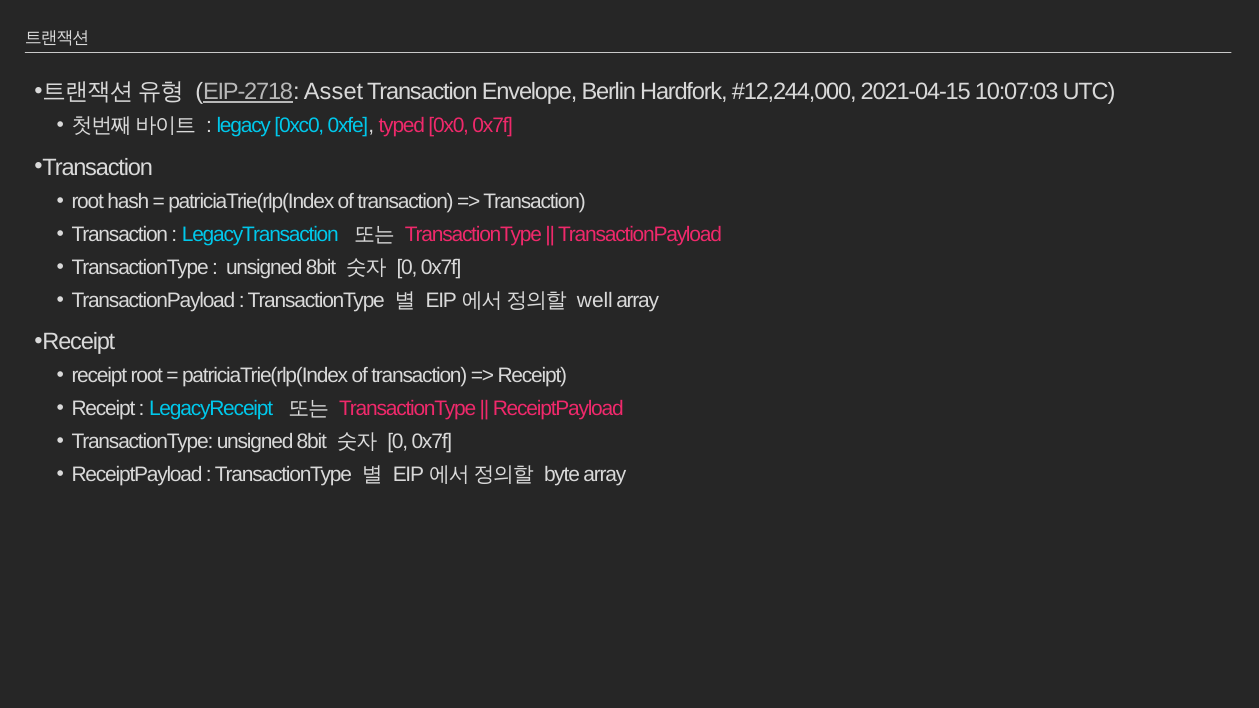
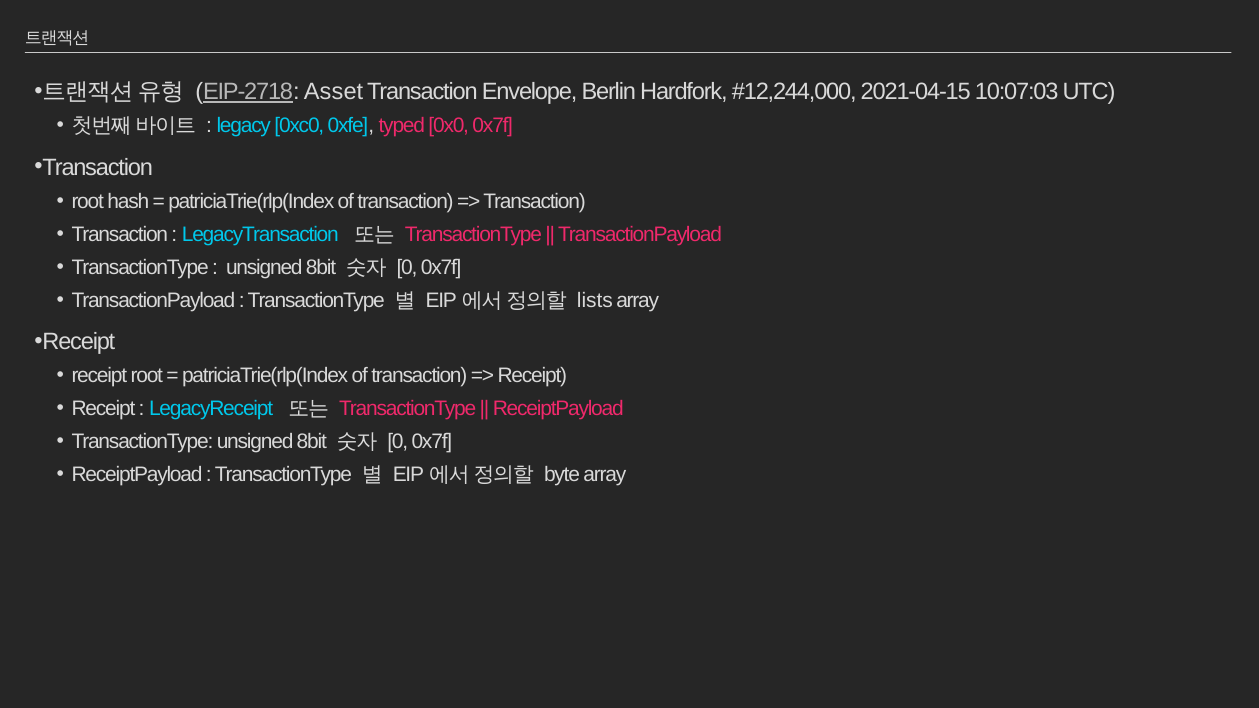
well: well -> lists (595, 300)
